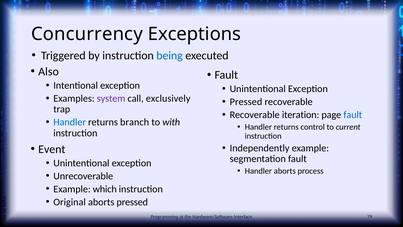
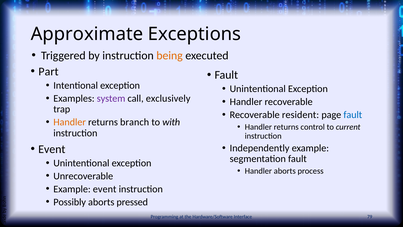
Concurrency: Concurrency -> Approximate (87, 34)
being colour: blue -> orange (170, 55)
Also: Also -> Part (49, 71)
Pressed: Pressed -> Handler (246, 102)
iteration: iteration -> resident (300, 115)
Handler colour: blue -> orange (70, 122)
Example which: which -> event (105, 189)
Original: Original -> Possibly (70, 202)
